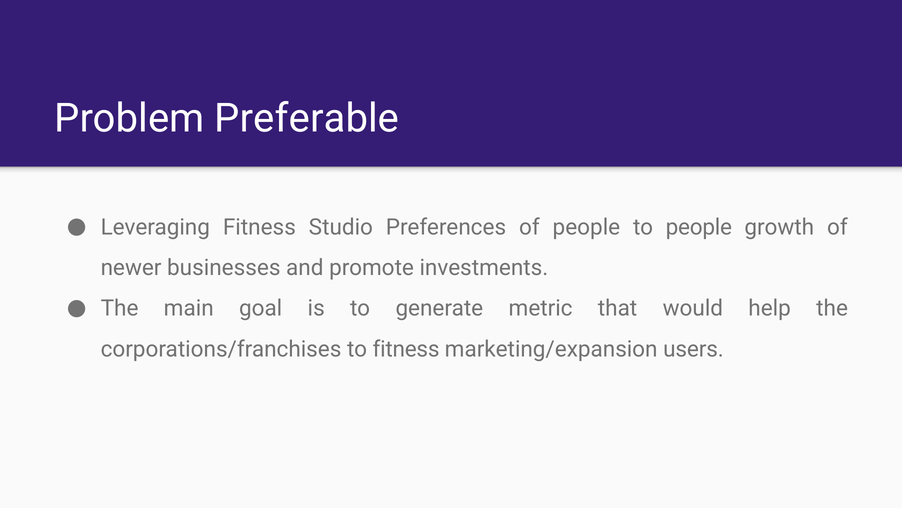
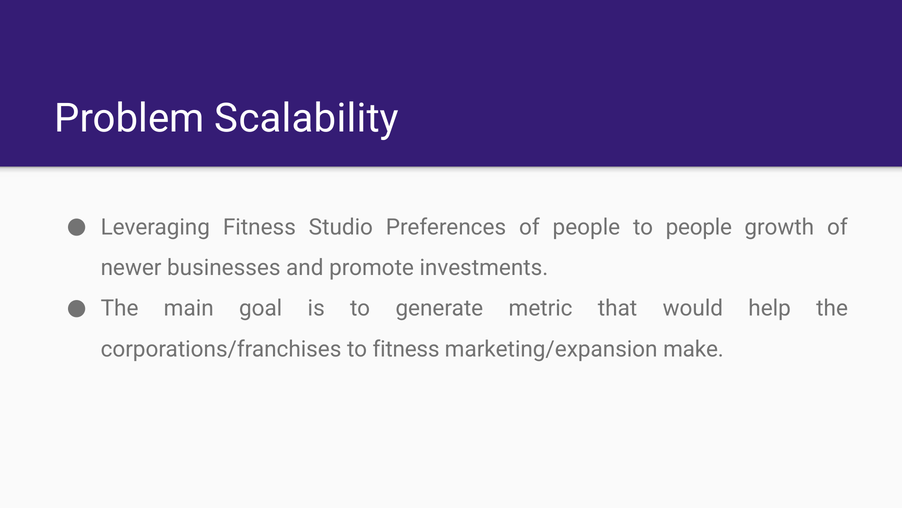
Preferable: Preferable -> Scalability (307, 118)
users: users -> make (693, 349)
